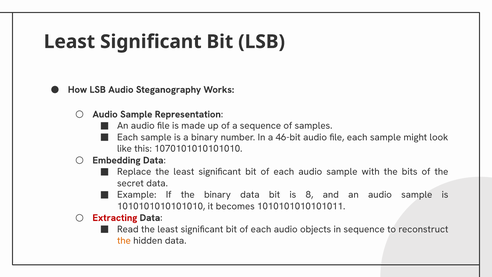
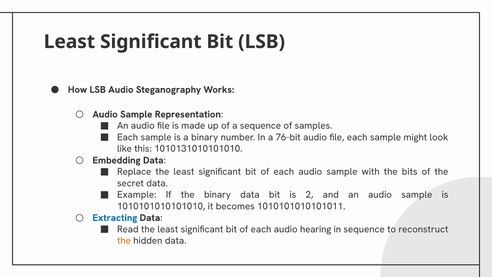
46-bit: 46-bit -> 76-bit (288, 137)
1070101010101010: 1070101010101010 -> 1010131010101010 (198, 149)
8: 8 -> 2 (310, 195)
Extracting colour: red -> blue (115, 218)
objects: objects -> hearing (316, 229)
